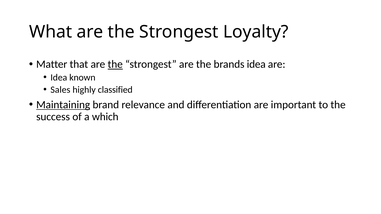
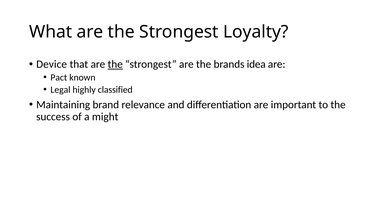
Matter: Matter -> Device (52, 64)
Idea: Idea -> Pact (59, 78)
Sales: Sales -> Legal (60, 90)
Maintaining underline: present -> none (63, 105)
which: which -> might (105, 117)
